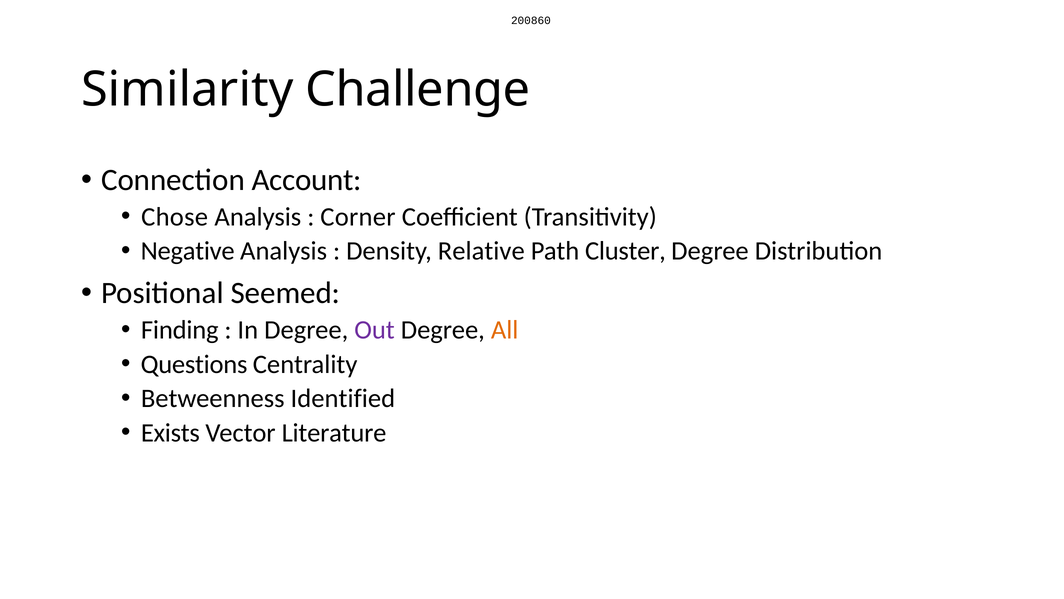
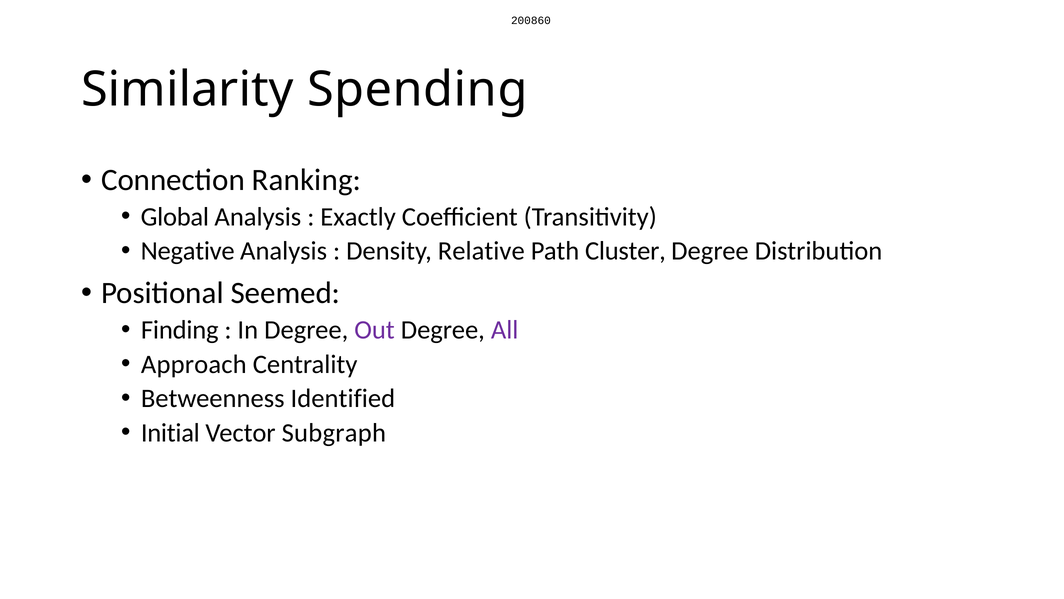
Challenge: Challenge -> Spending (417, 89)
Account: Account -> Ranking (306, 180)
Chose: Chose -> Global (175, 217)
Corner: Corner -> Exactly (358, 217)
All colour: orange -> purple (505, 330)
Questions: Questions -> Approach (194, 364)
Exists: Exists -> Initial (170, 432)
Literature: Literature -> Subgraph (334, 432)
